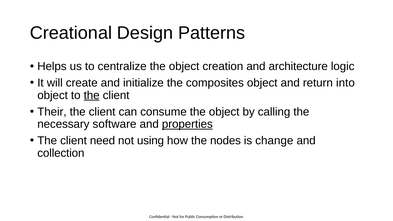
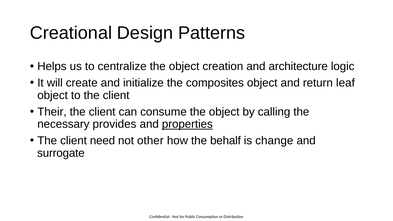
into: into -> leaf (345, 83)
the underline: present -> none (92, 95)
software: software -> provides (115, 124)
using: using -> other (150, 141)
nodes: nodes -> behalf (225, 141)
collection: collection -> surrogate (61, 153)
